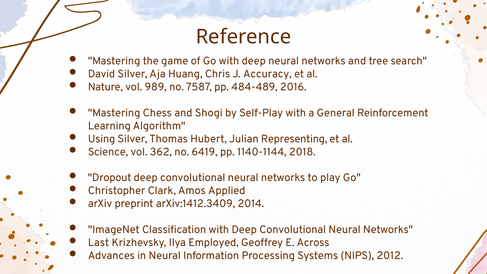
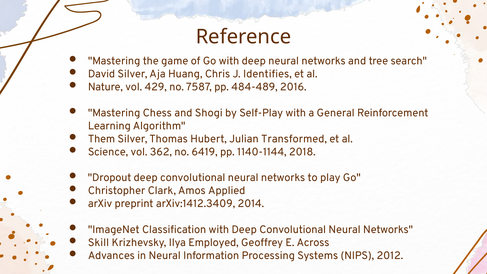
Accuracy: Accuracy -> Identifies (267, 74)
989: 989 -> 429 (156, 87)
Using: Using -> Them (102, 139)
Representing: Representing -> Transformed (294, 139)
Last: Last -> Skill (98, 243)
